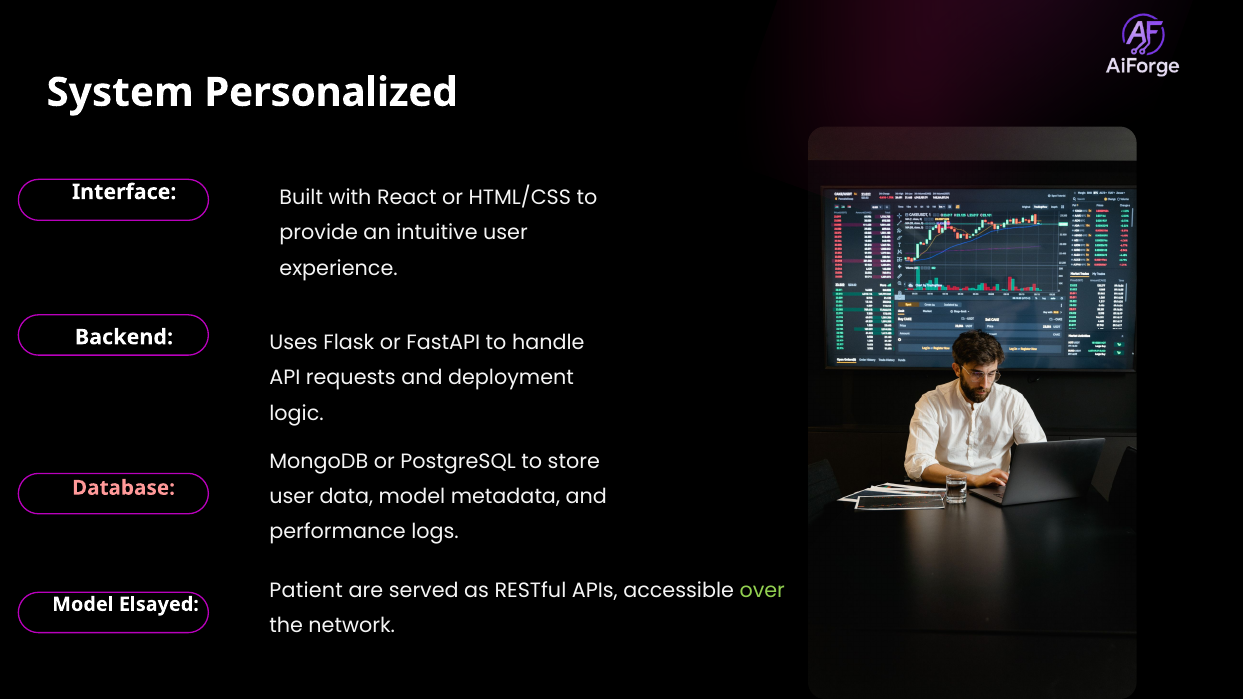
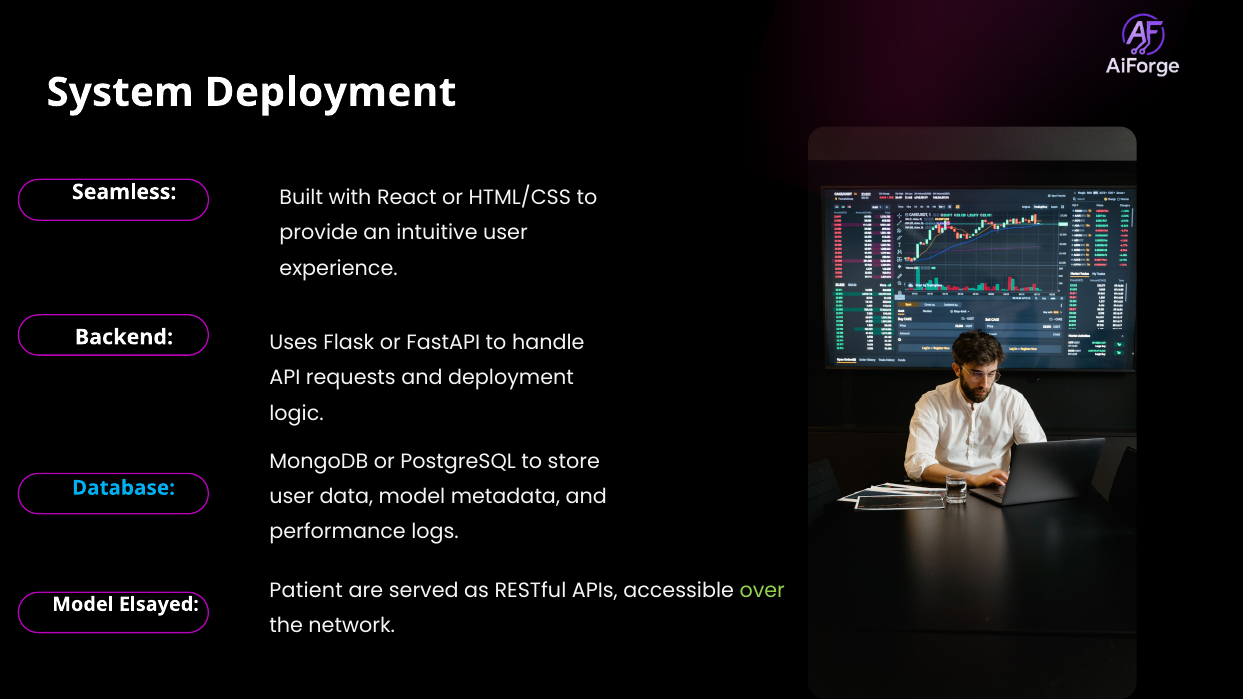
System Personalized: Personalized -> Deployment (331, 93)
Interface: Interface -> Seamless (124, 192)
Database colour: pink -> light blue (123, 488)
